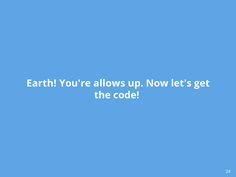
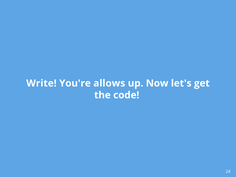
Earth: Earth -> Write (41, 83)
